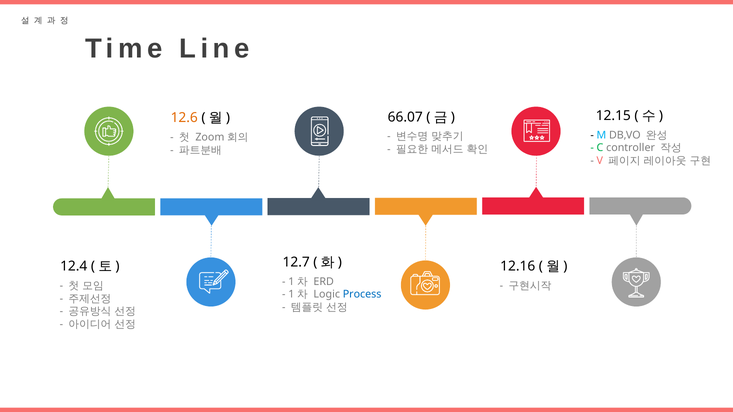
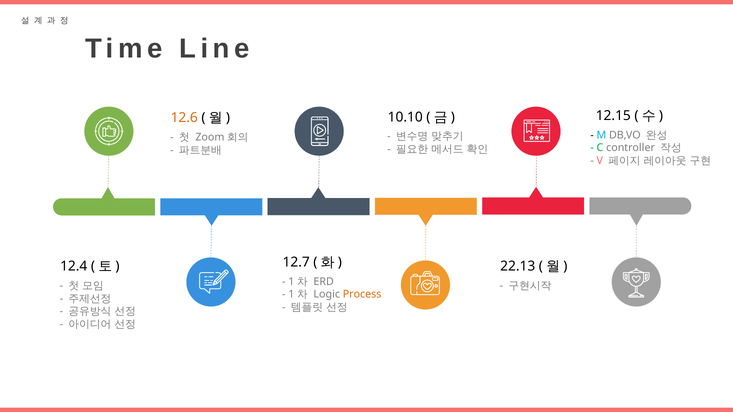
66.07: 66.07 -> 10.10 (405, 117)
12.16: 12.16 -> 22.13 (518, 267)
Process colour: blue -> orange (362, 295)
